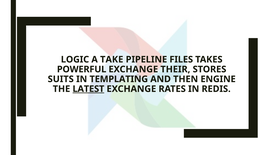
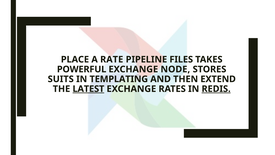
LOGIC: LOGIC -> PLACE (75, 59)
TAKE: TAKE -> RATE (112, 59)
THEIR: THEIR -> NODE (175, 69)
ENGINE: ENGINE -> EXTEND (218, 79)
REDIS underline: none -> present (216, 89)
